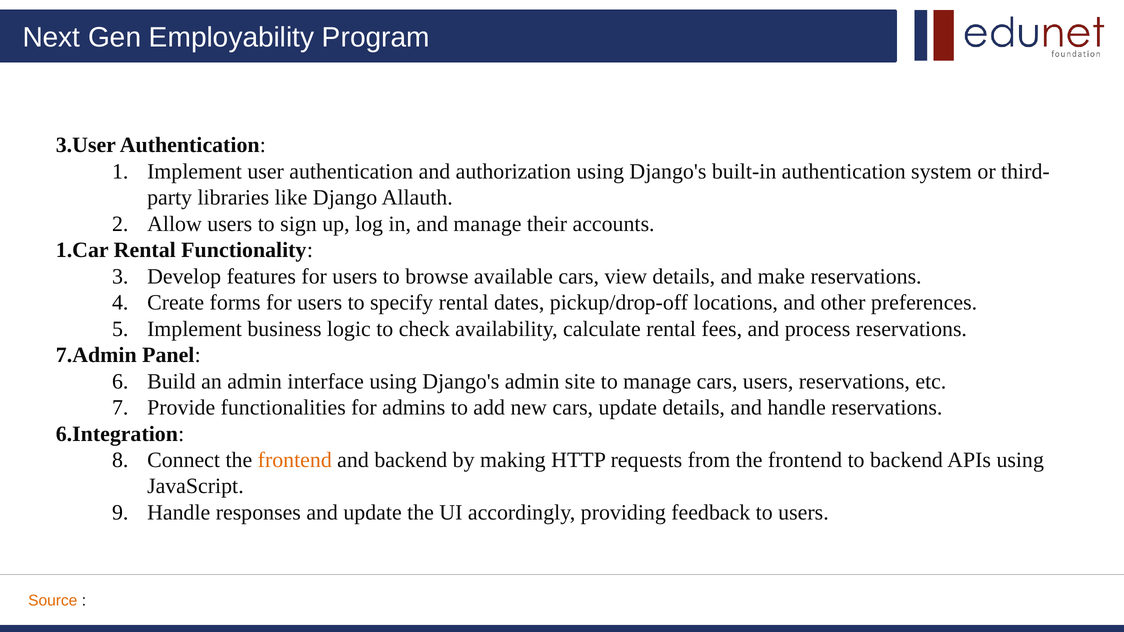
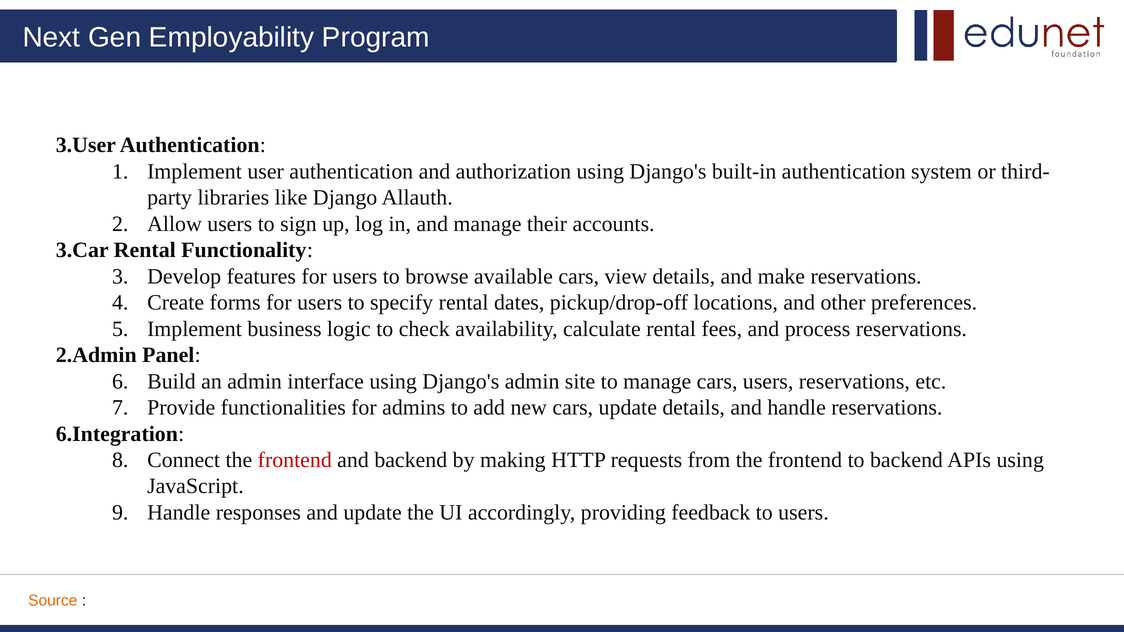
1.Car: 1.Car -> 3.Car (82, 250)
7.Admin: 7.Admin -> 2.Admin (96, 355)
frontend colour: orange -> red (295, 460)
